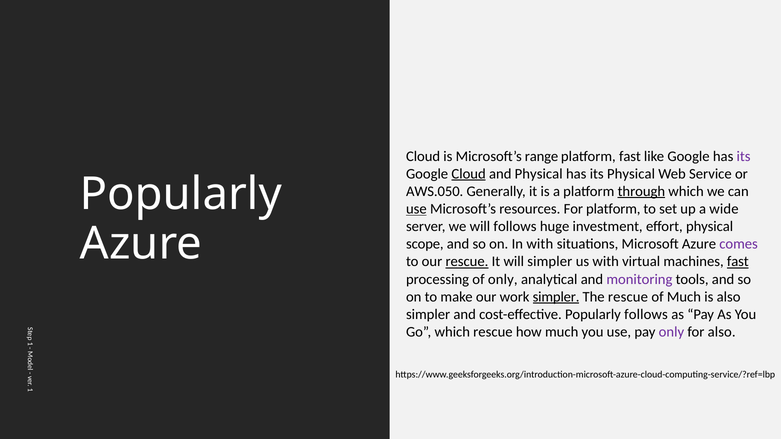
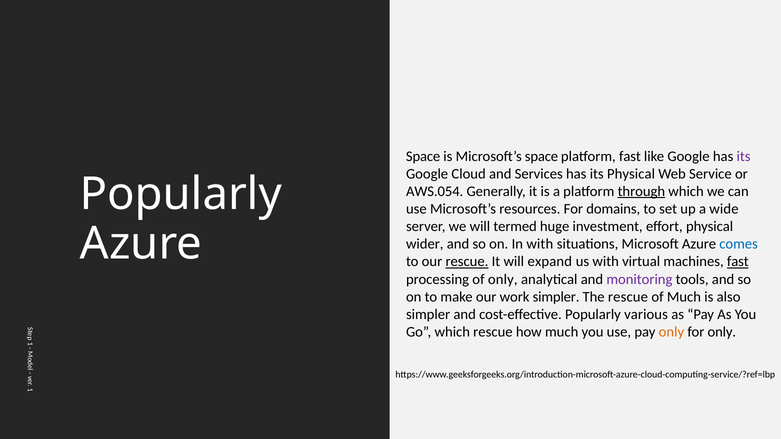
Cloud: Cloud -> Space (423, 156)
Microsoft’s range: range -> space (541, 156)
Cloud underline: present -> none (469, 174)
and Physical: Physical -> Services (539, 174)
AWS.050: AWS.050 -> AWS.054 (435, 192)
use underline: present -> none (416, 209)
For platform: platform -> domains (613, 209)
will follows: follows -> termed (515, 227)
scope: scope -> wider (425, 244)
comes colour: purple -> blue (739, 244)
will simpler: simpler -> expand (550, 262)
simpler underline: present -> none (556, 297)
Popularly follows: follows -> various (646, 315)
only colour: purple -> orange (671, 332)
for also: also -> only (722, 332)
